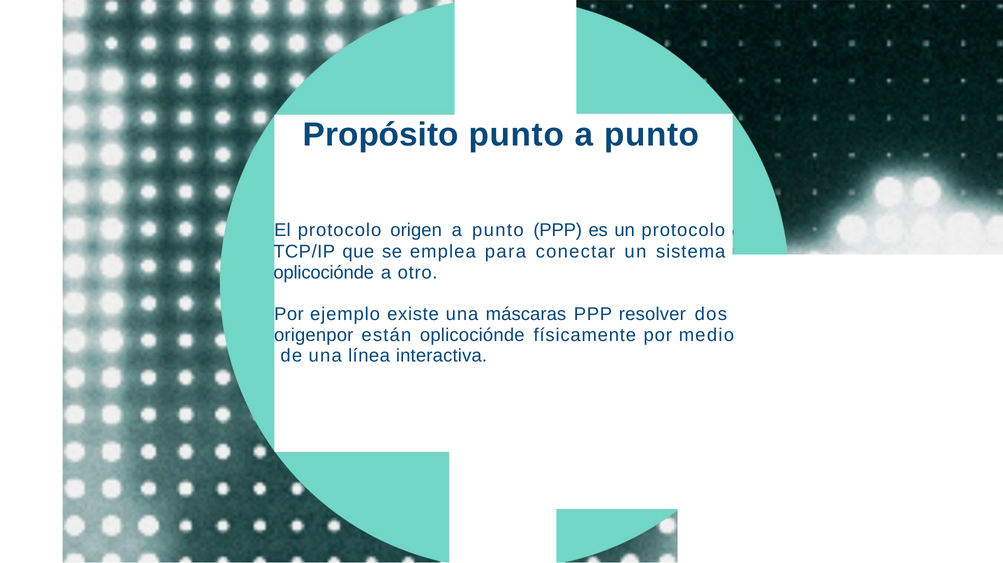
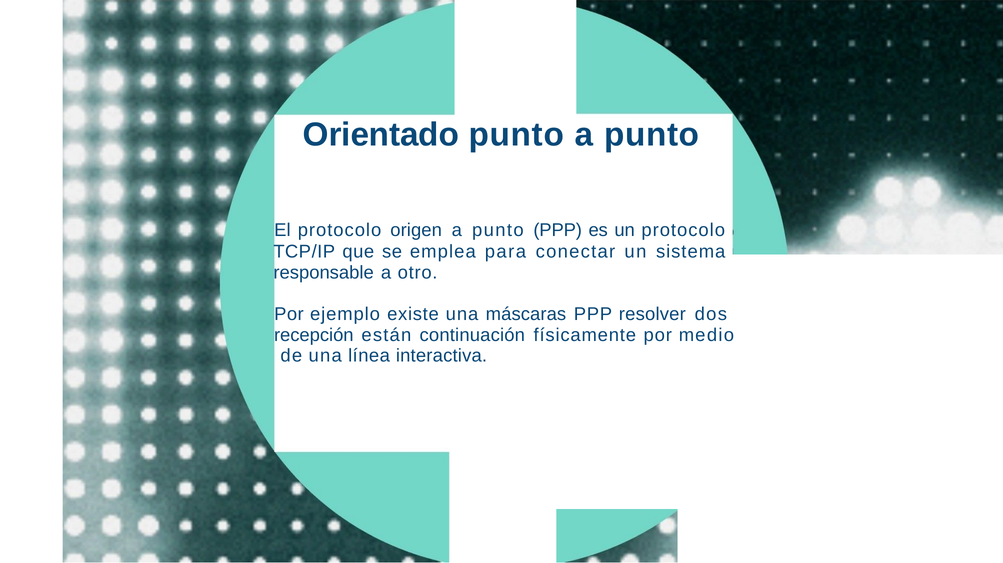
Propósito: Propósito -> Orientado (381, 135)
oplicociónde: oplicociónde -> responsable (324, 273)
origenpor: origenpor -> recepción (314, 335)
están oplicociónde: oplicociónde -> continuación (472, 335)
